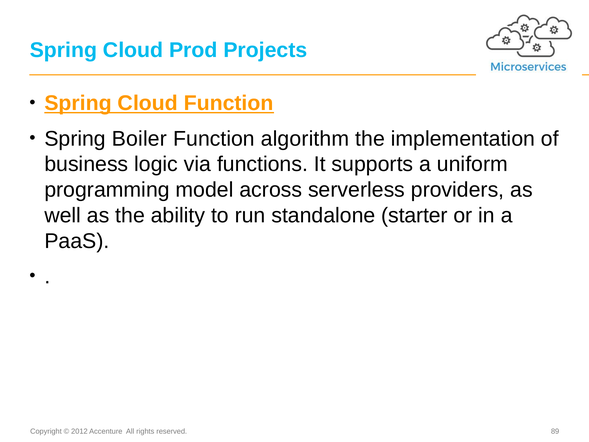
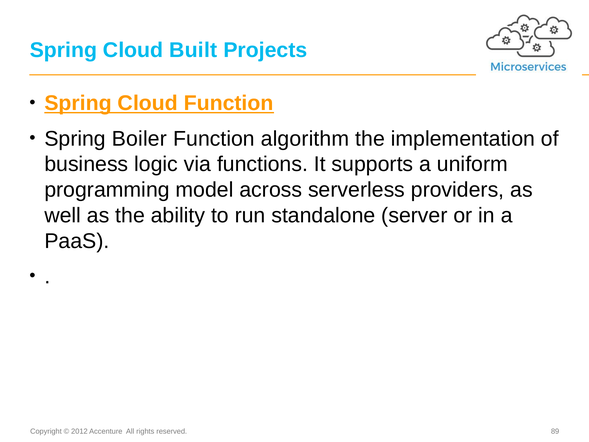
Prod: Prod -> Built (193, 50)
starter: starter -> server (414, 215)
